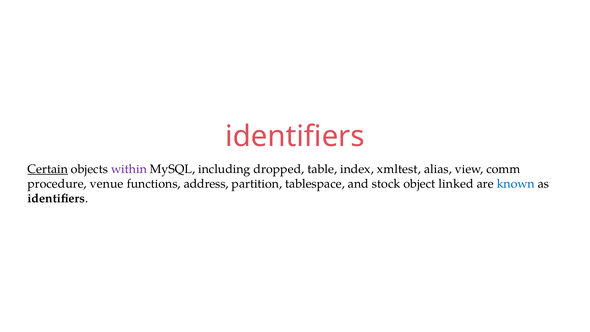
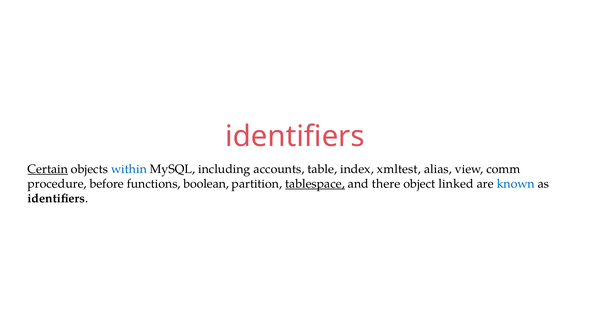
within colour: purple -> blue (129, 169)
dropped: dropped -> accounts (279, 169)
venue: venue -> before (107, 184)
address: address -> boolean (206, 184)
tablespace underline: none -> present (315, 184)
stock: stock -> there (386, 184)
